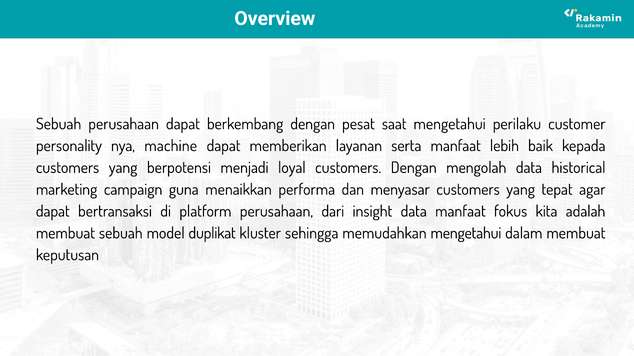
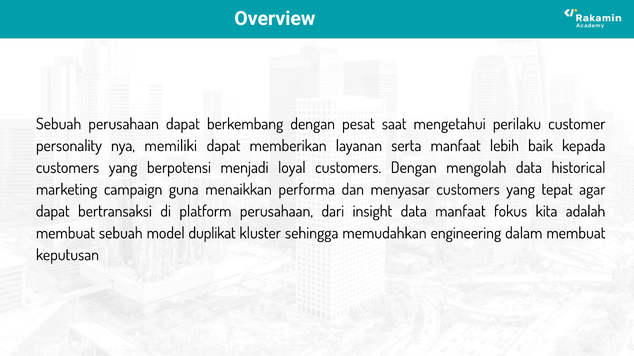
machine: machine -> memiliki (171, 146)
memudahkan mengetahui: mengetahui -> engineering (466, 234)
